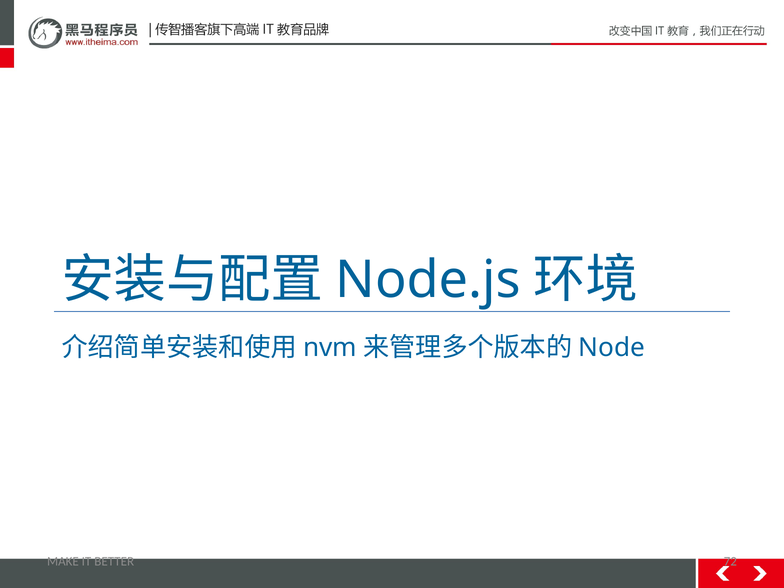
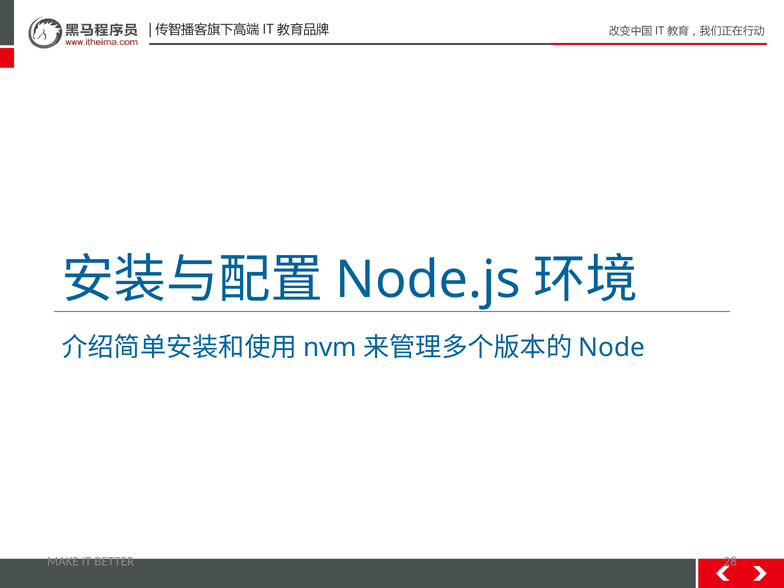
72: 72 -> 28 (730, 561)
